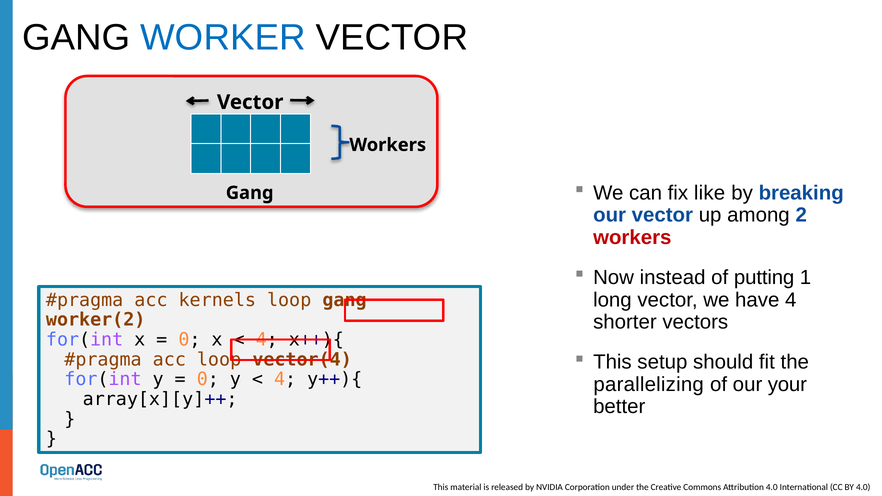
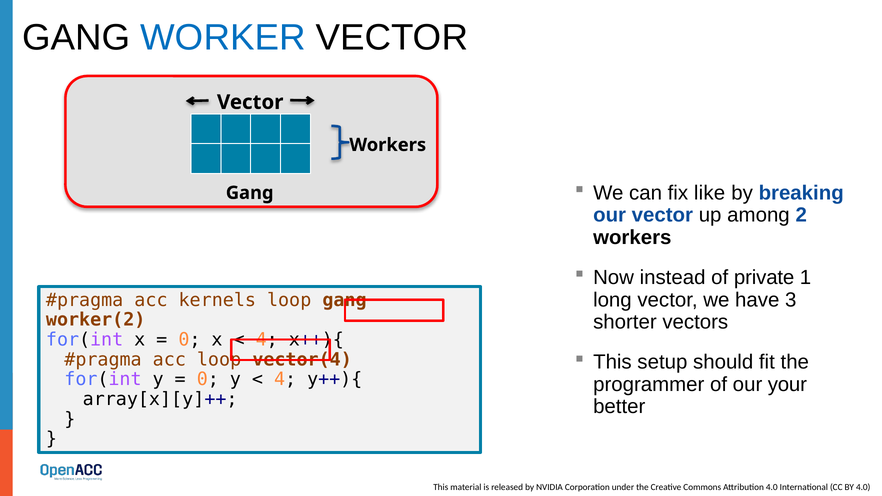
workers colour: red -> black (632, 237)
putting: putting -> private (764, 278)
have 4: 4 -> 3 (791, 300)
parallelizing: parallelizing -> programmer (649, 384)
